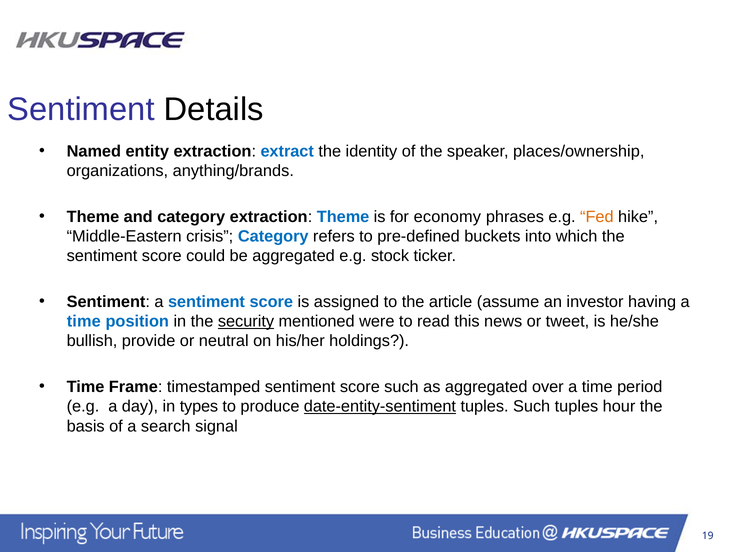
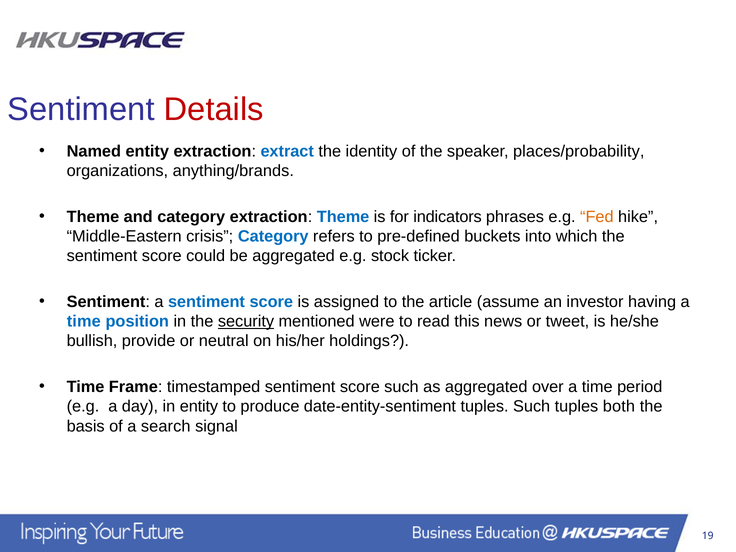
Details colour: black -> red (214, 109)
places/ownership: places/ownership -> places/probability (579, 151)
economy: economy -> indicators (448, 217)
in types: types -> entity (199, 407)
date-entity-sentiment underline: present -> none (380, 407)
hour: hour -> both (619, 407)
